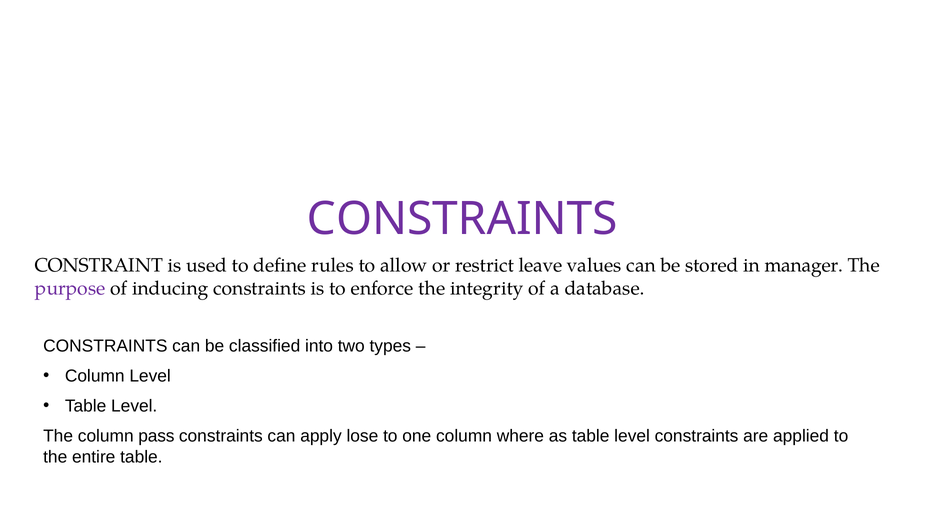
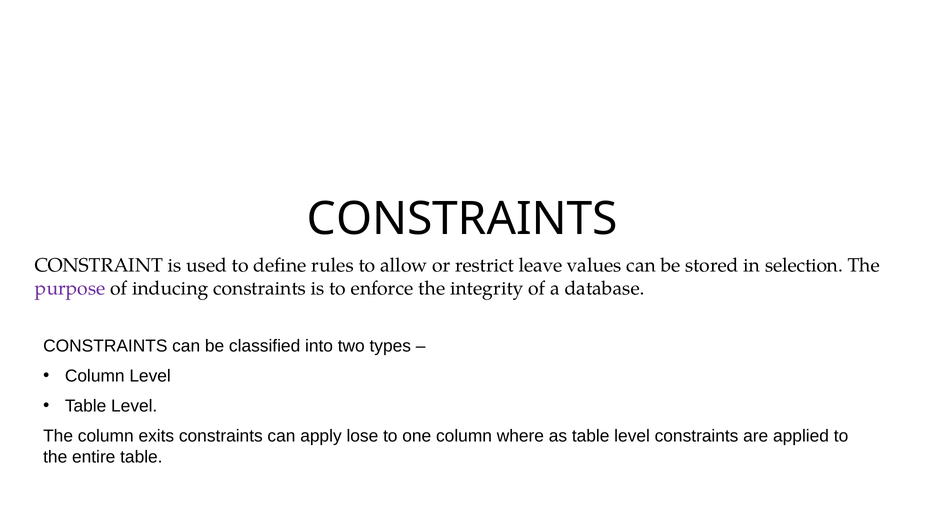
CONSTRAINTS colour: purple -> black (462, 219)
manager: manager -> selection (804, 266)
pass: pass -> exits (156, 436)
